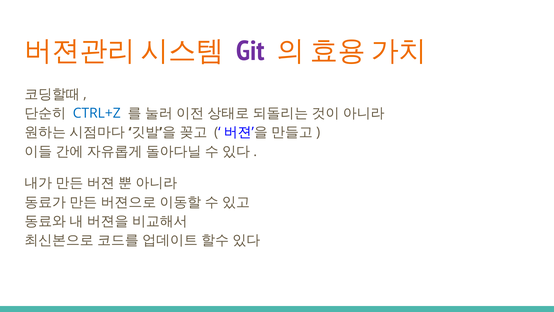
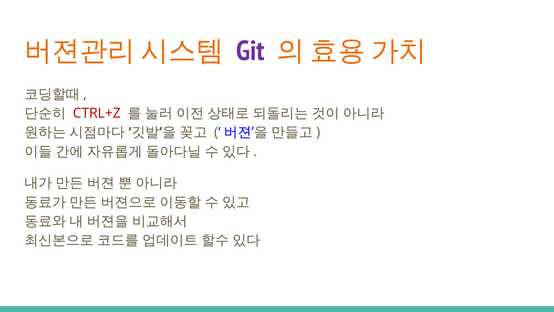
CTRL+Z colour: blue -> red (97, 113)
